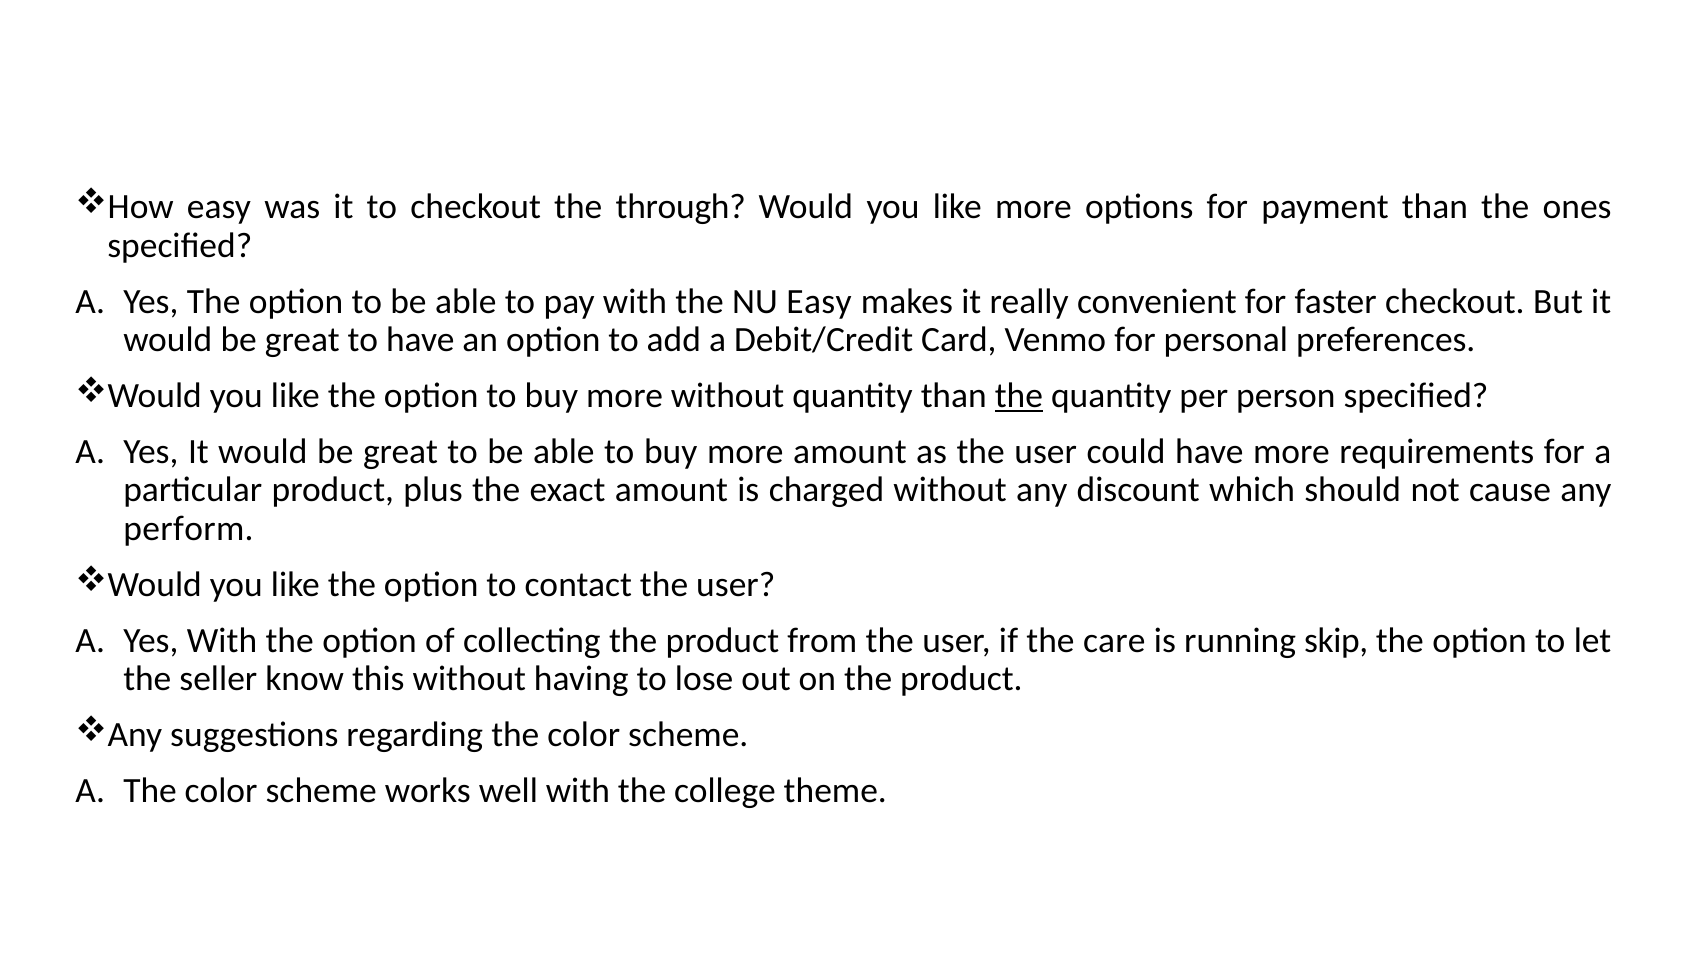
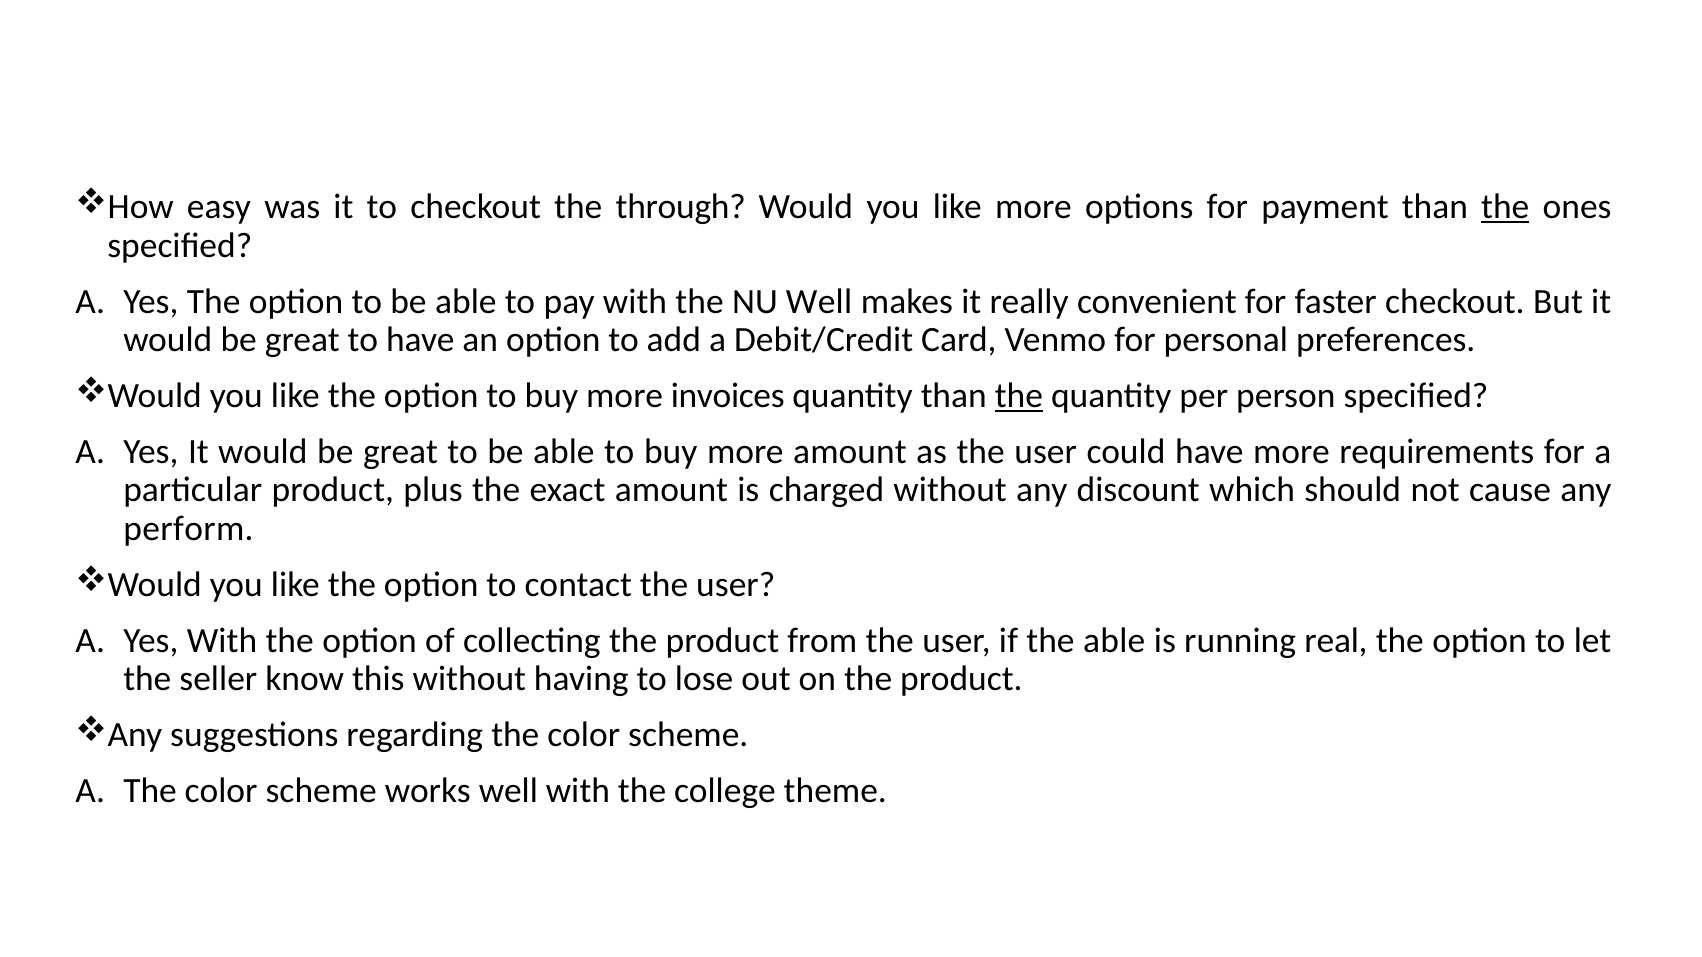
the underline: none -> present (1505, 207)
NU Easy: Easy -> Well (819, 302)
more without: without -> invoices (728, 396)
the care: care -> able (1114, 641)
skip: skip -> real (1336, 641)
